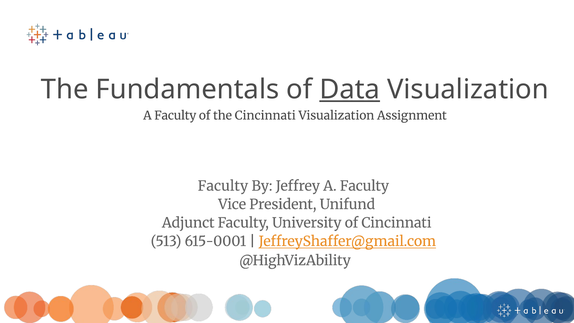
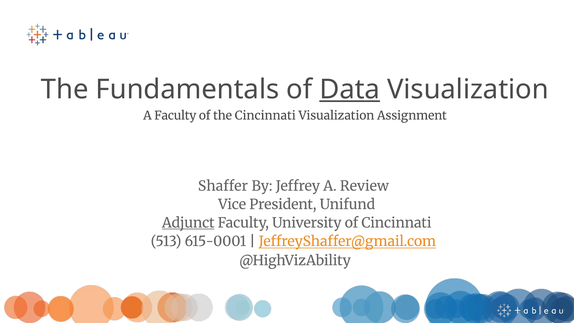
Faculty: Faculty -> Shaffer (223, 186)
Jeffrey A Faculty: Faculty -> Review (364, 186)
Adjunct underline: none -> present (188, 223)
